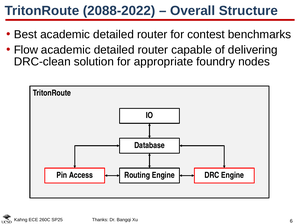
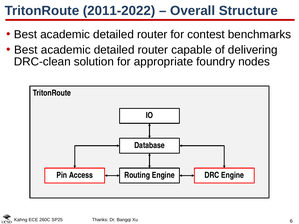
2088-2022: 2088-2022 -> 2011-2022 (119, 11)
Flow: Flow -> Best (26, 50)
